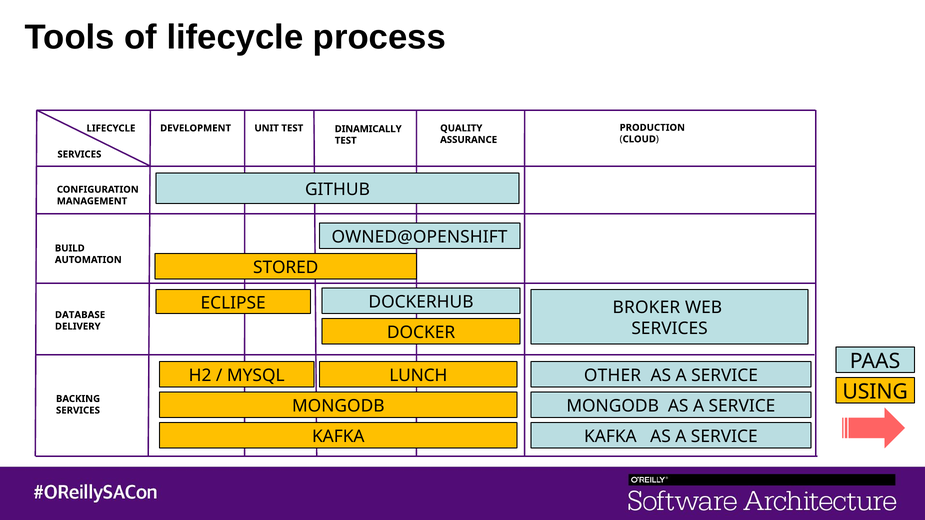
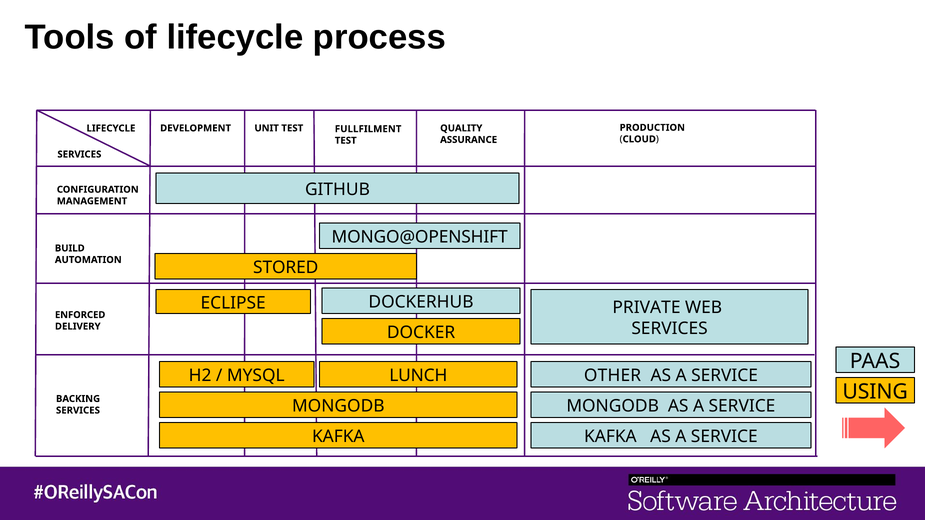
DINAMICALLY: DINAMICALLY -> FULLFILMENT (368, 129)
OWNED@OPENSHIFT: OWNED@OPENSHIFT -> MONGO@OPENSHIFT (420, 237)
BROKER: BROKER -> PRIVATE (646, 308)
DATABASE: DATABASE -> ENFORCED (80, 315)
